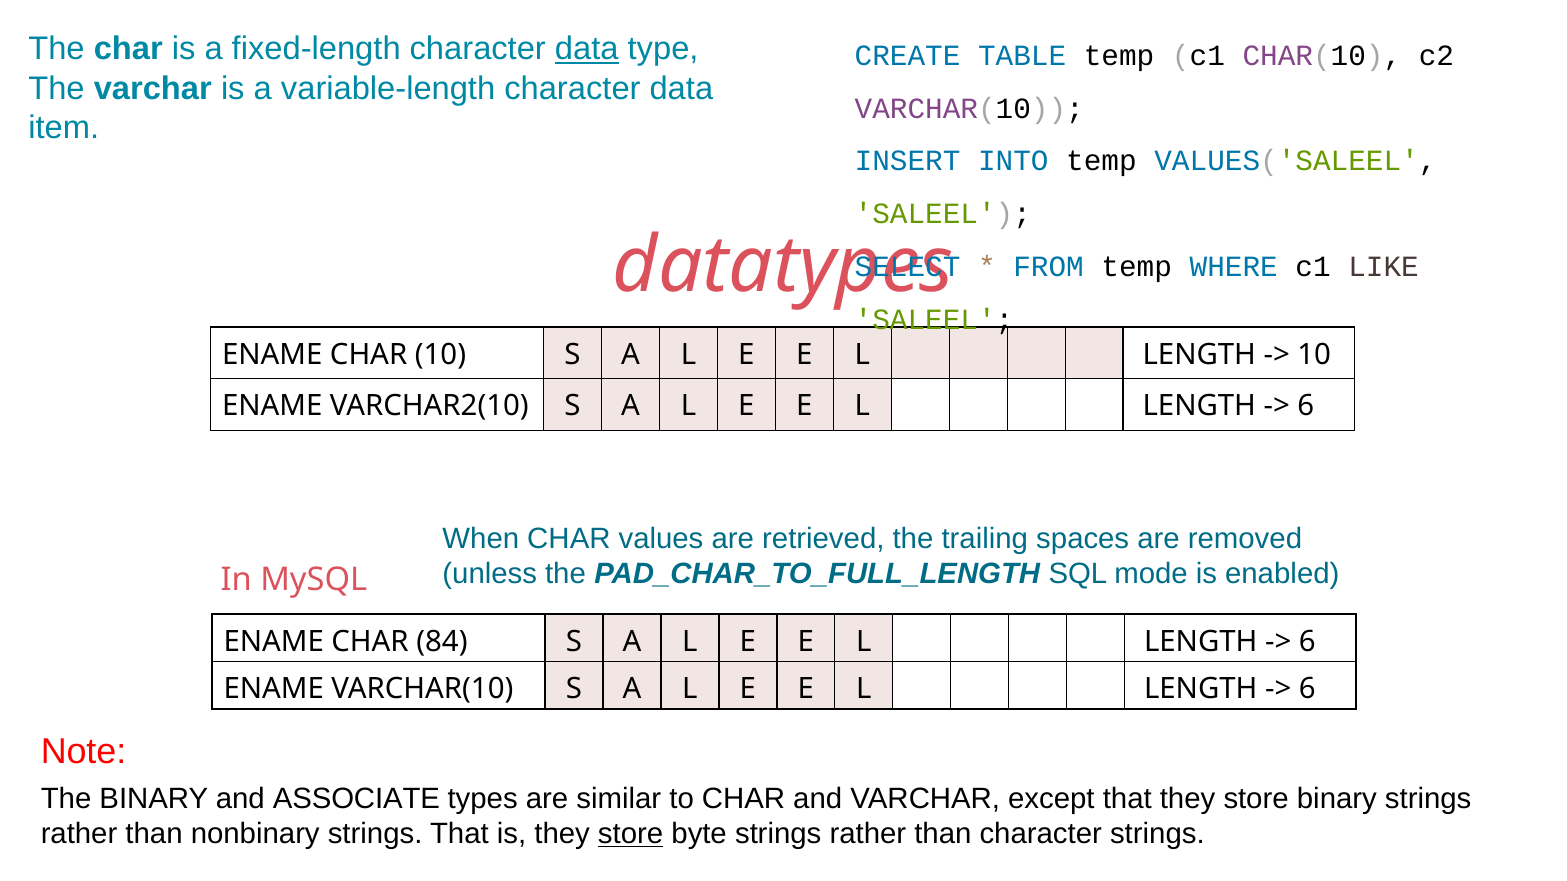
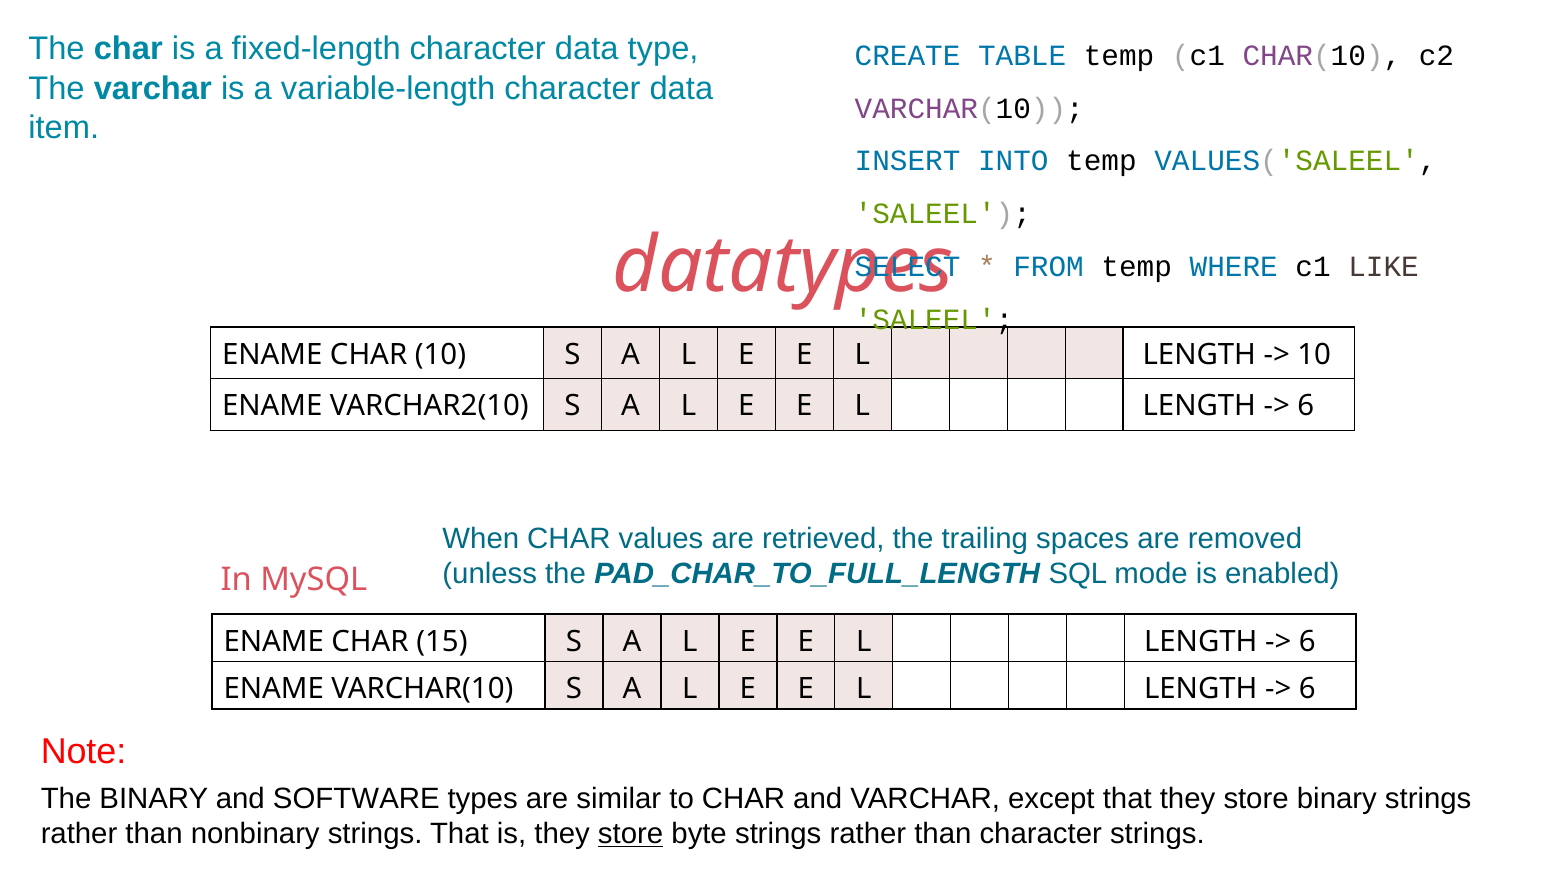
data underline: present -> none (587, 49)
84: 84 -> 15 (442, 642)
ASSOCIATE: ASSOCIATE -> SOFTWARE (356, 799)
